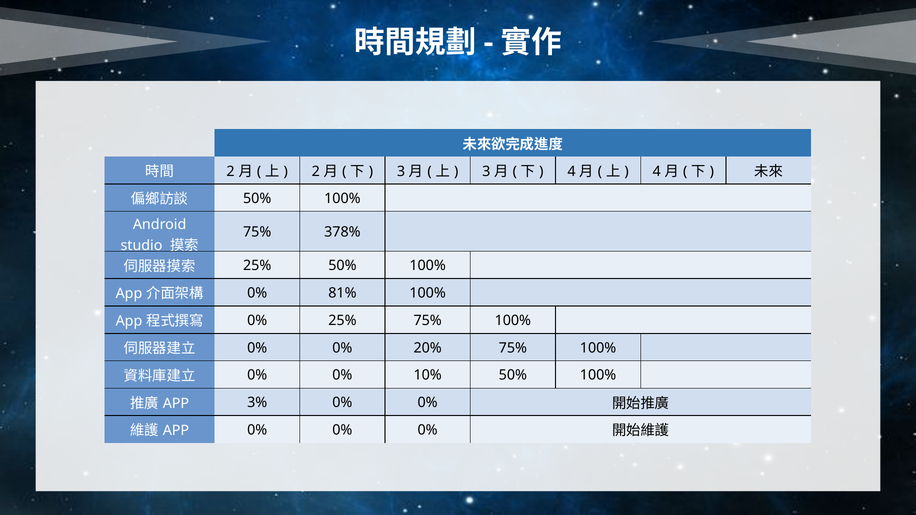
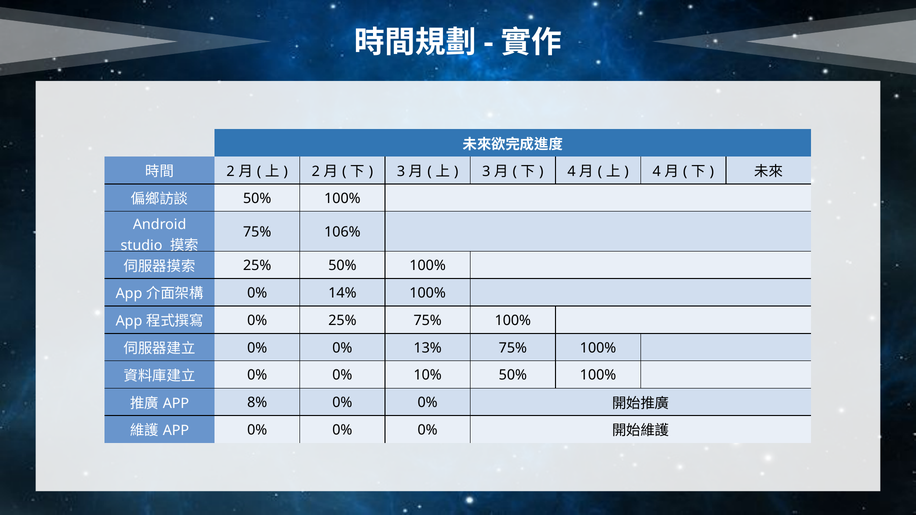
378%: 378% -> 106% (342, 232)
81%: 81% -> 14% (342, 293)
20%: 20% -> 13% (428, 348)
3%: 3% -> 8% (257, 403)
